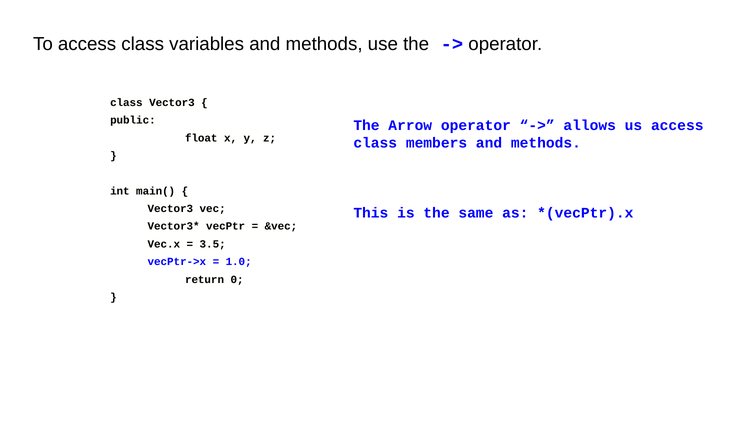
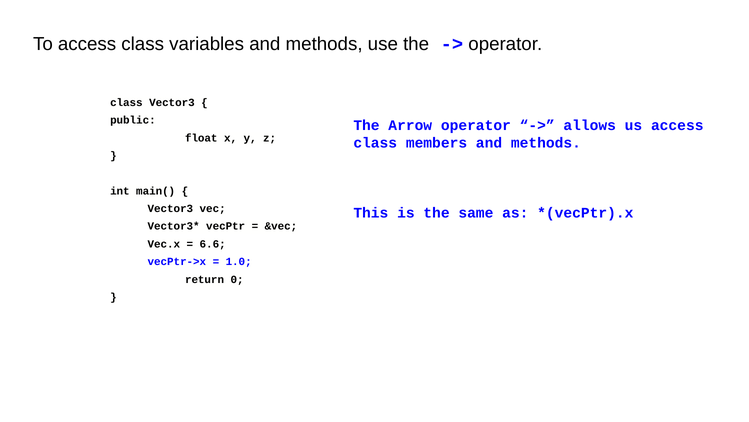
3.5: 3.5 -> 6.6 (213, 244)
